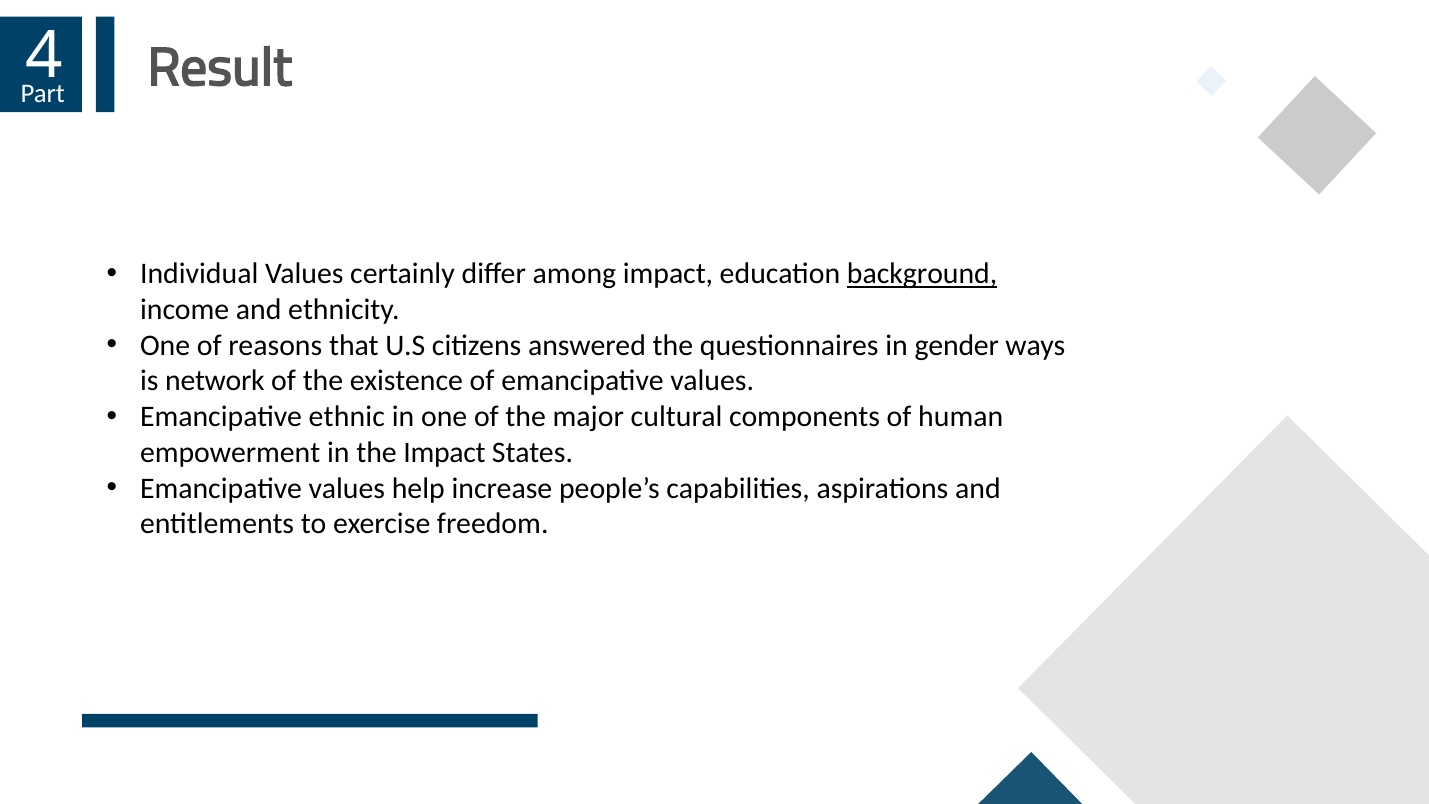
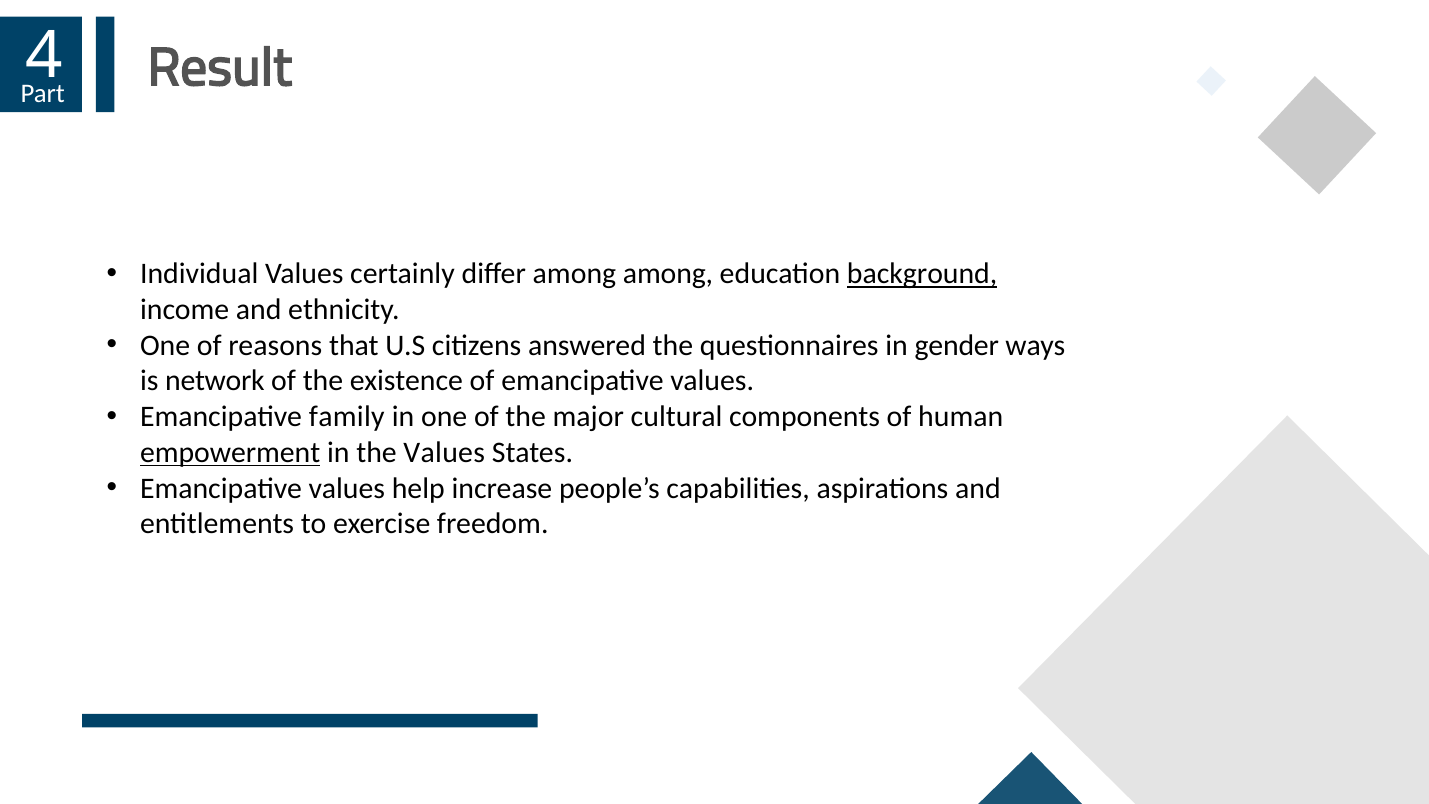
among impact: impact -> among (668, 274)
ethnic: ethnic -> family (347, 417)
empowerment underline: none -> present (230, 452)
the Impact: Impact -> Values (444, 452)
